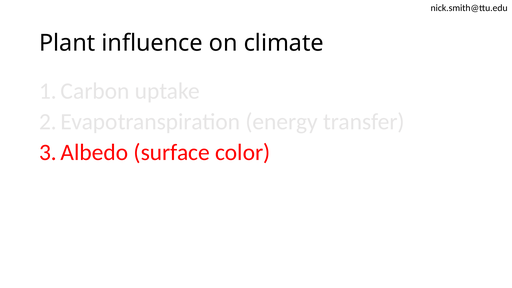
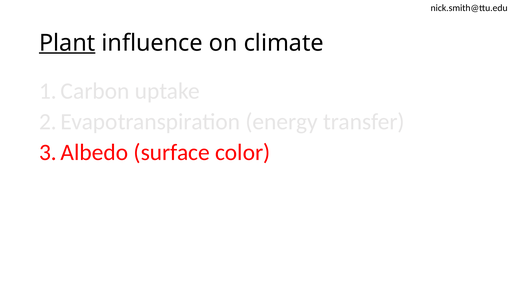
Plant underline: none -> present (67, 43)
